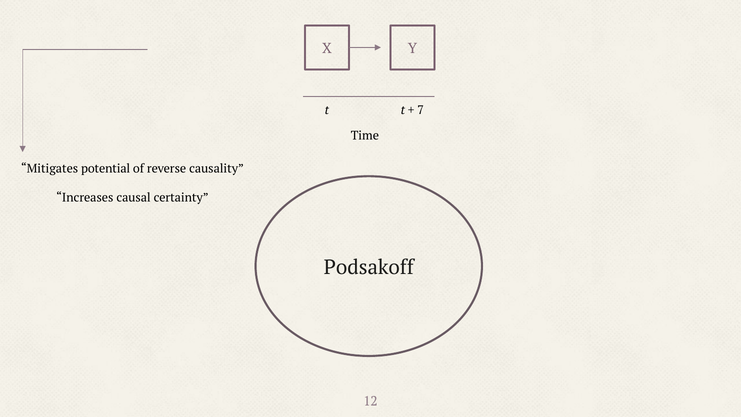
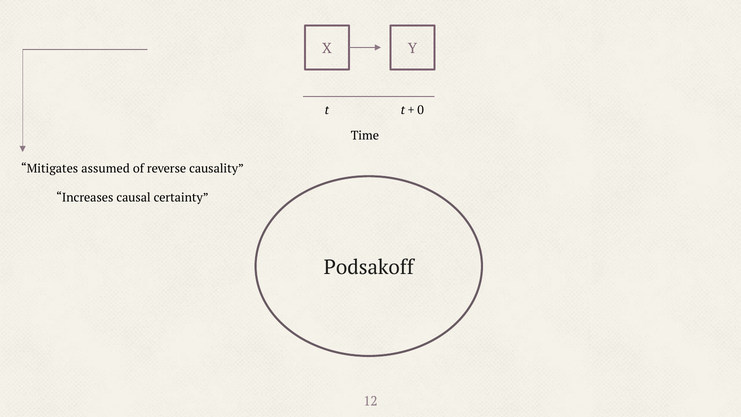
7: 7 -> 0 (421, 110)
potential: potential -> assumed (106, 169)
